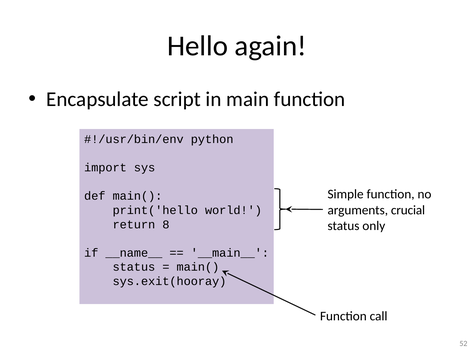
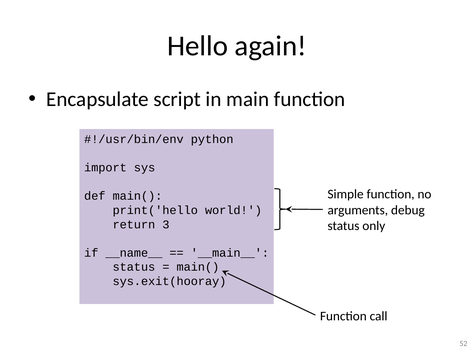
crucial: crucial -> debug (408, 210)
8: 8 -> 3 (166, 225)
